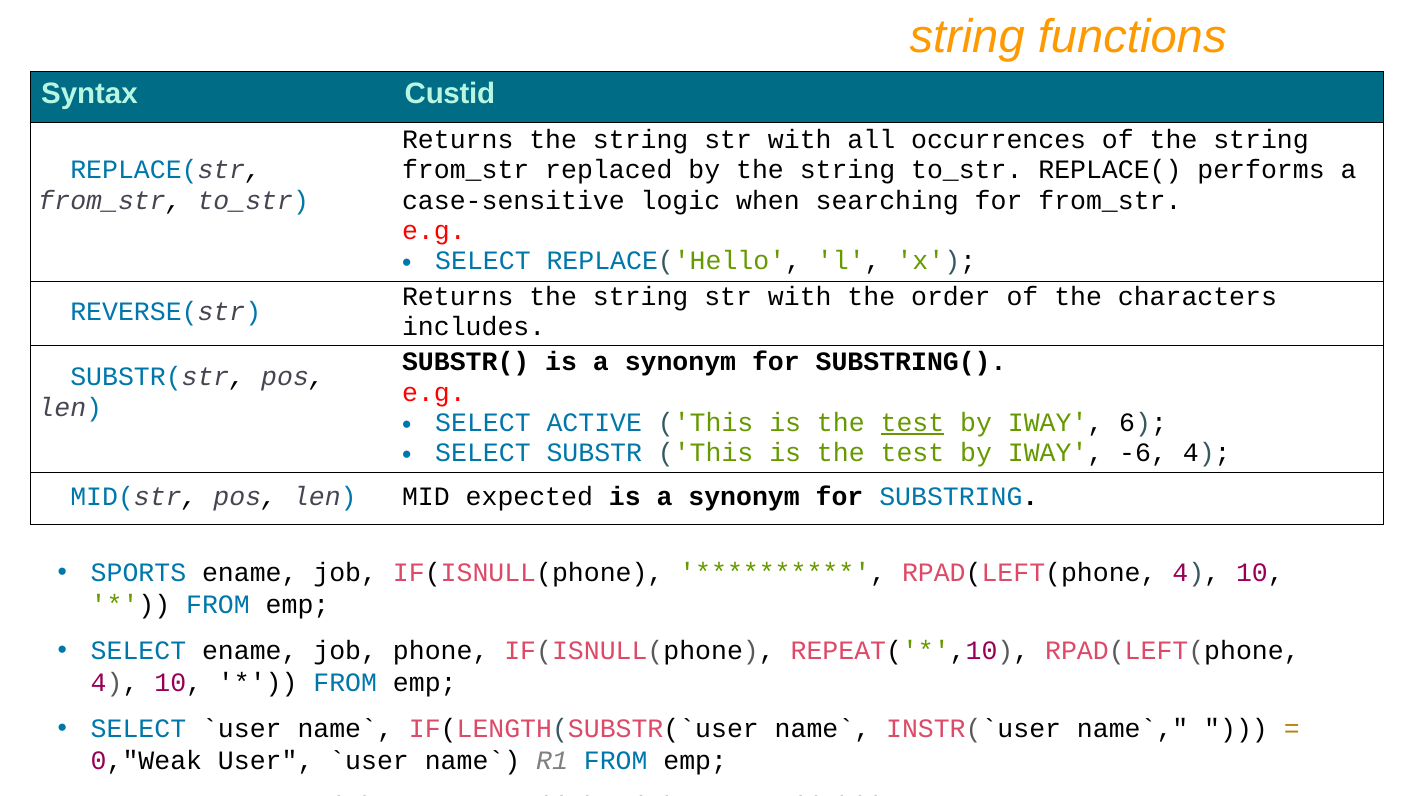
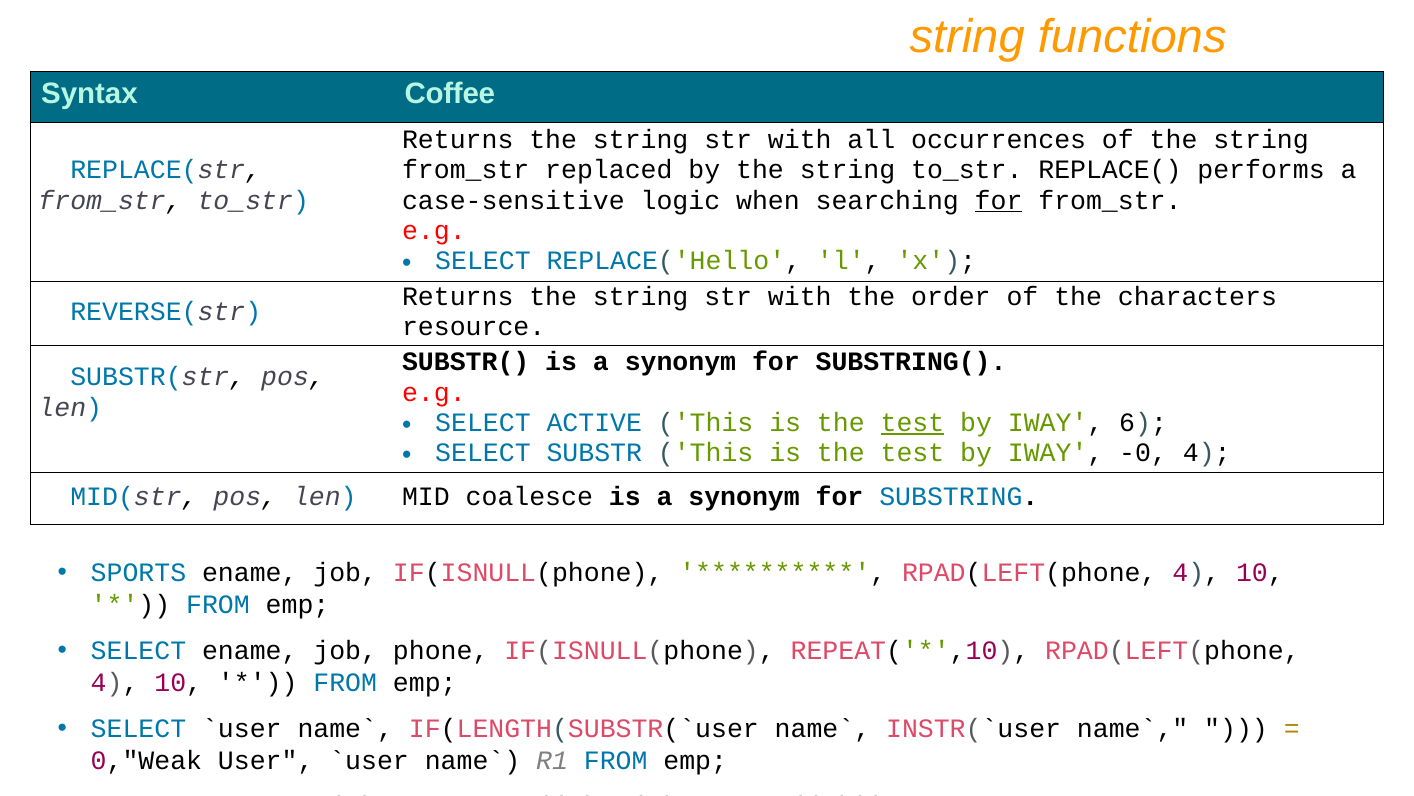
Custid: Custid -> Coffee (450, 93)
for underline: none -> present (999, 200)
includes: includes -> resource (474, 327)
-6: -6 -> -0 (1143, 452)
expected: expected -> coalesce (529, 496)
